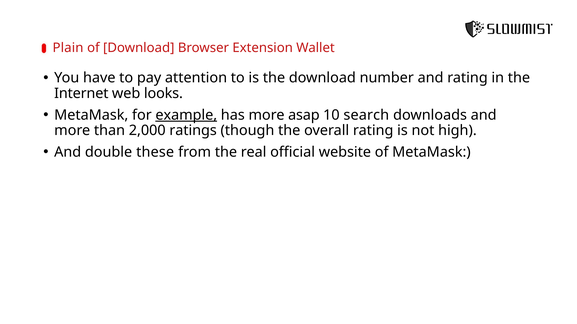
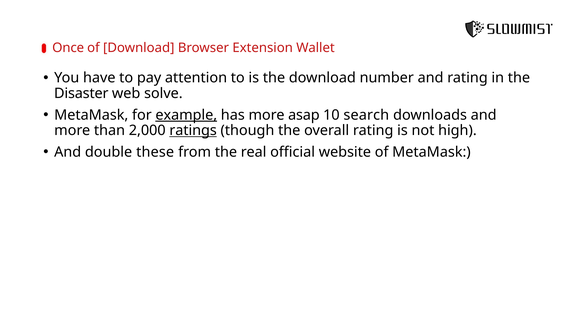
Plain: Plain -> Once (68, 48)
Internet: Internet -> Disaster (81, 94)
looks: looks -> solve (163, 94)
ratings underline: none -> present (193, 131)
